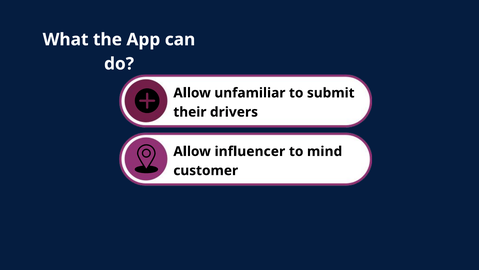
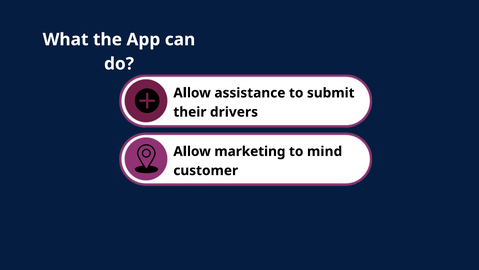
unfamiliar: unfamiliar -> assistance (250, 93)
influencer: influencer -> marketing (250, 151)
